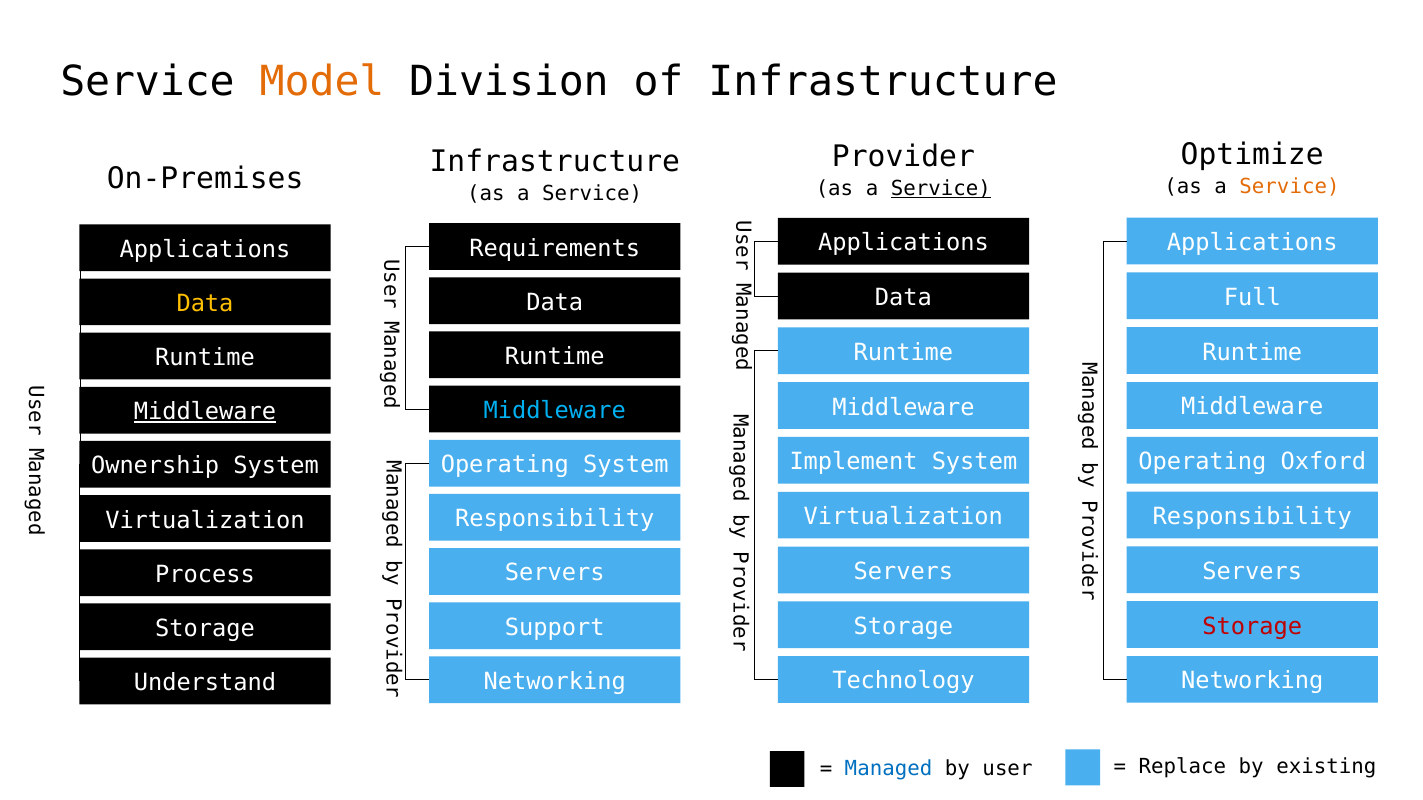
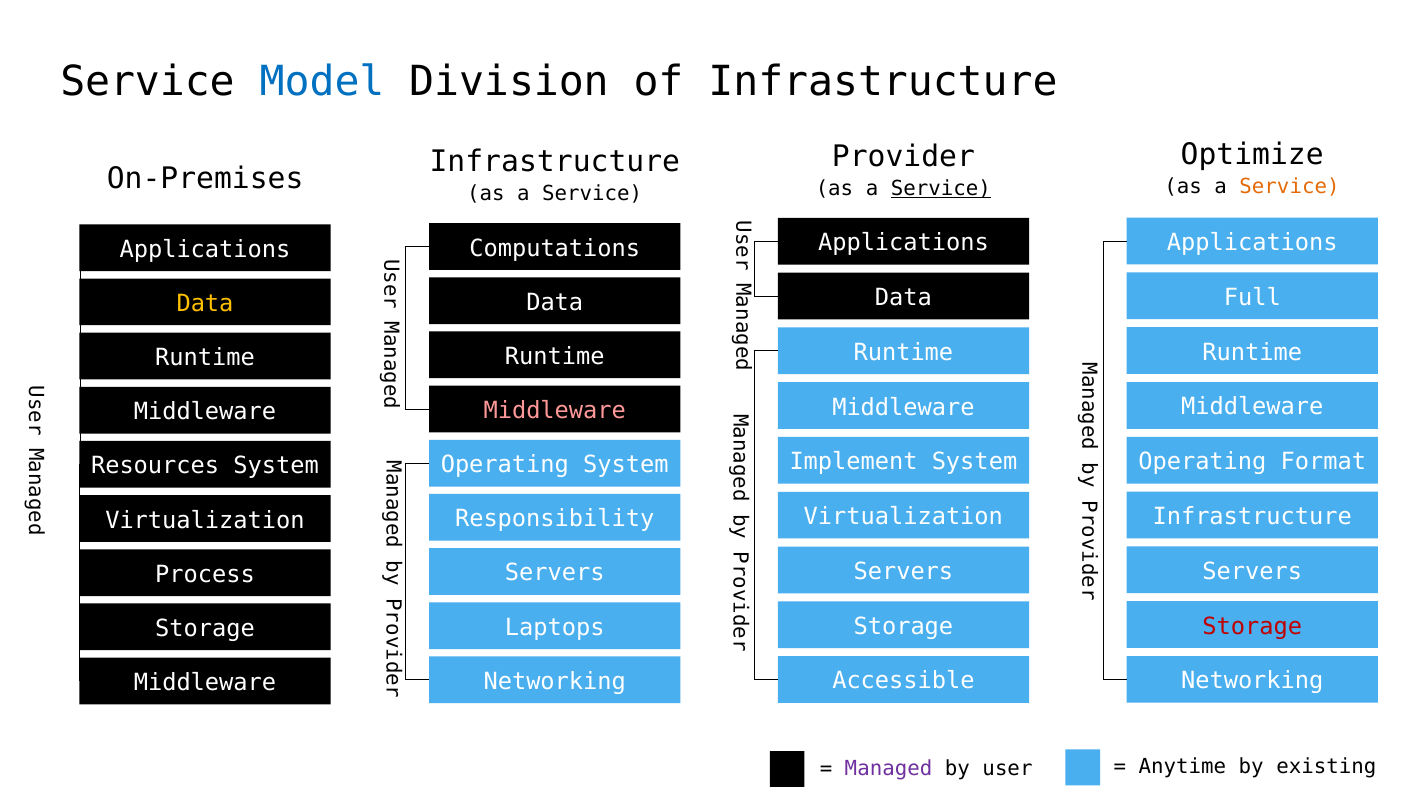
Model colour: orange -> blue (322, 82)
Requirements: Requirements -> Computations (555, 248)
Middleware colour: light blue -> pink (555, 411)
Middleware underline: present -> none (205, 412)
Oxford: Oxford -> Format (1323, 462)
Ownership: Ownership -> Resources (155, 466)
Responsibility: Responsibility -> Infrastructure (1252, 517)
Support: Support -> Laptops (555, 628)
Technology: Technology -> Accessible (903, 682)
Understand: Understand -> Middleware (205, 683)
Replace: Replace -> Anytime (1182, 767)
Managed colour: blue -> purple (889, 769)
